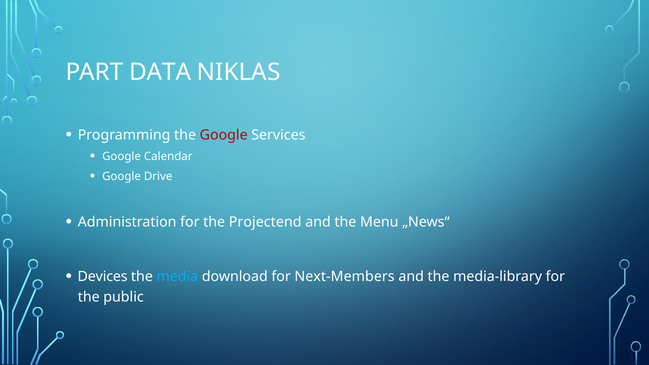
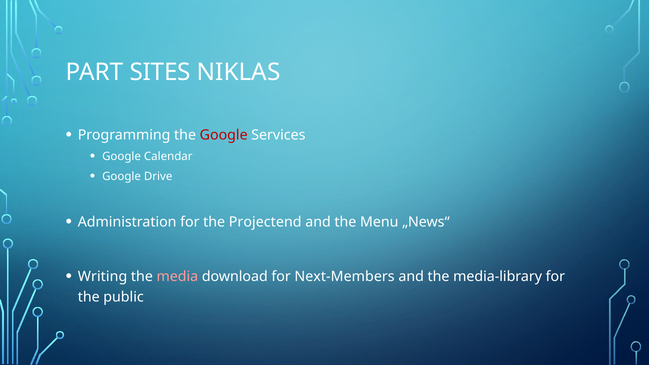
DATA: DATA -> SITES (160, 72)
Devices: Devices -> Writing (103, 276)
media colour: light blue -> pink (177, 276)
